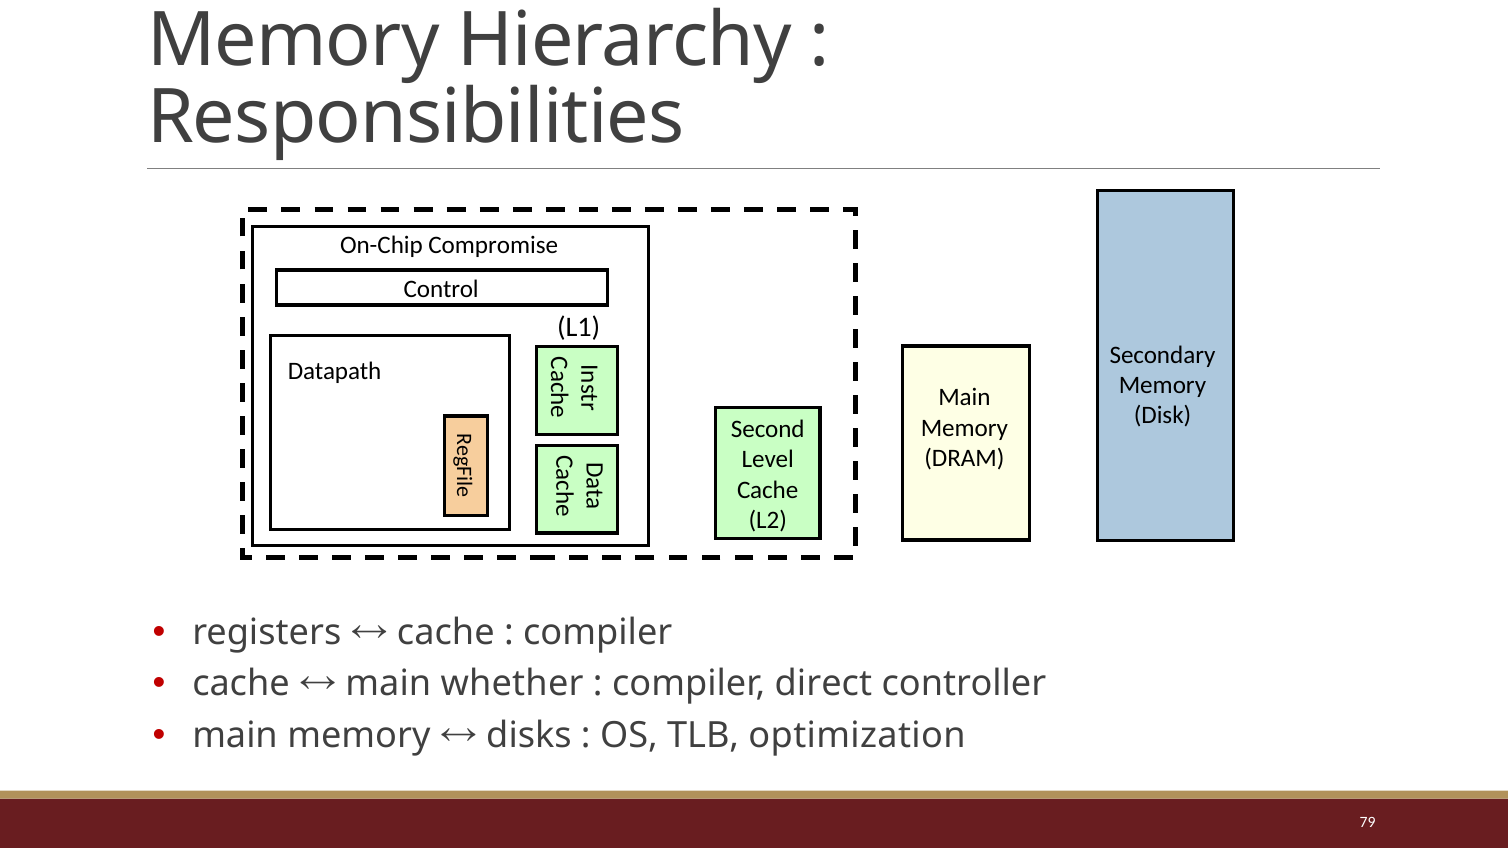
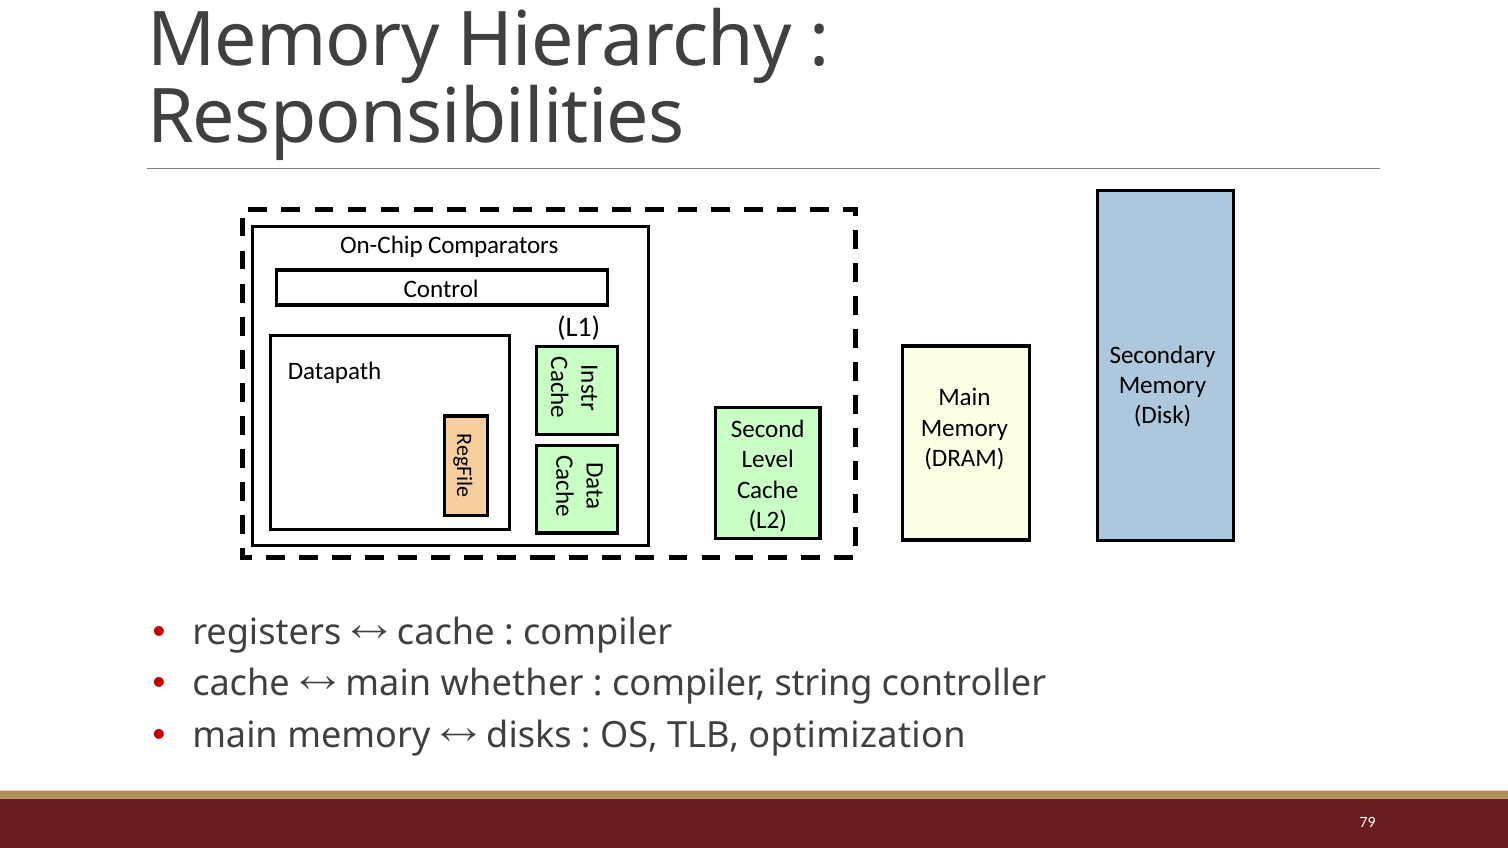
Compromise: Compromise -> Comparators (493, 246)
direct: direct -> string (824, 684)
